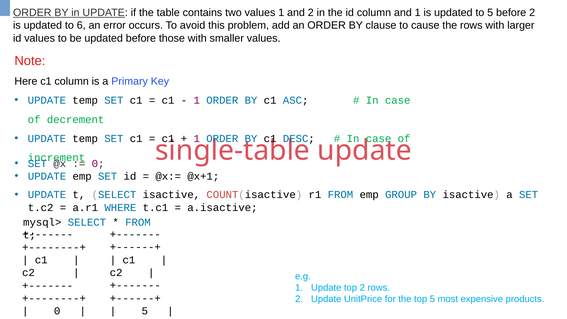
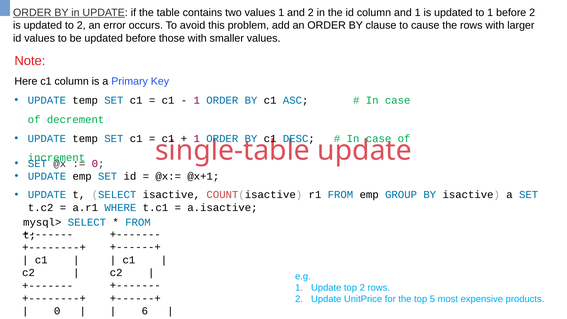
to 5: 5 -> 1 (490, 13)
to 6: 6 -> 2 (81, 25)
5: 5 -> 6 (145, 311)
